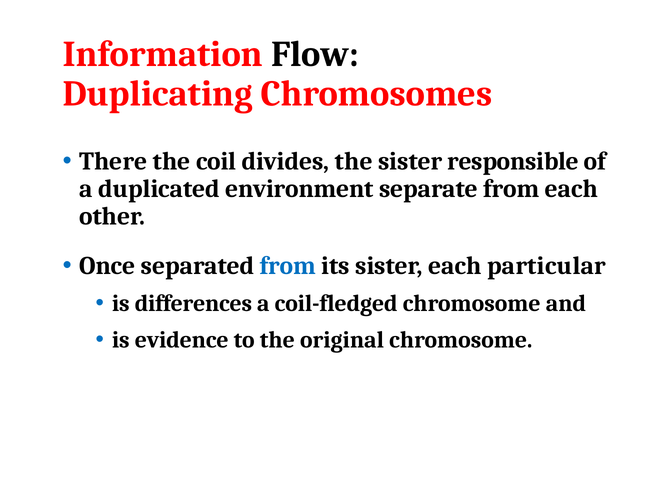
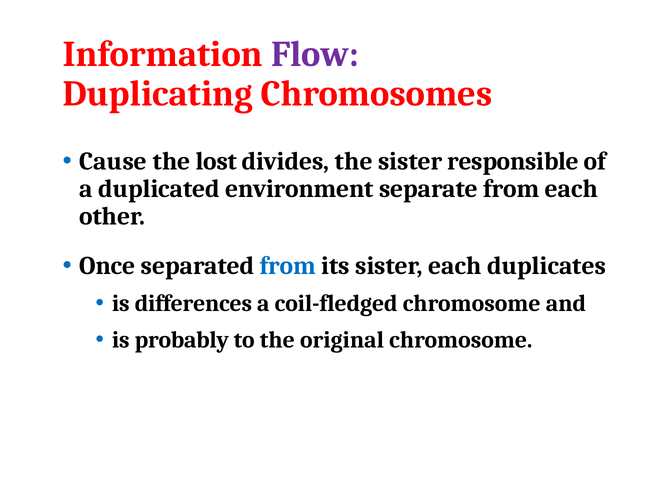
Flow colour: black -> purple (315, 54)
There: There -> Cause (113, 161)
coil: coil -> lost (216, 161)
particular: particular -> duplicates (547, 266)
evidence: evidence -> probably (182, 340)
